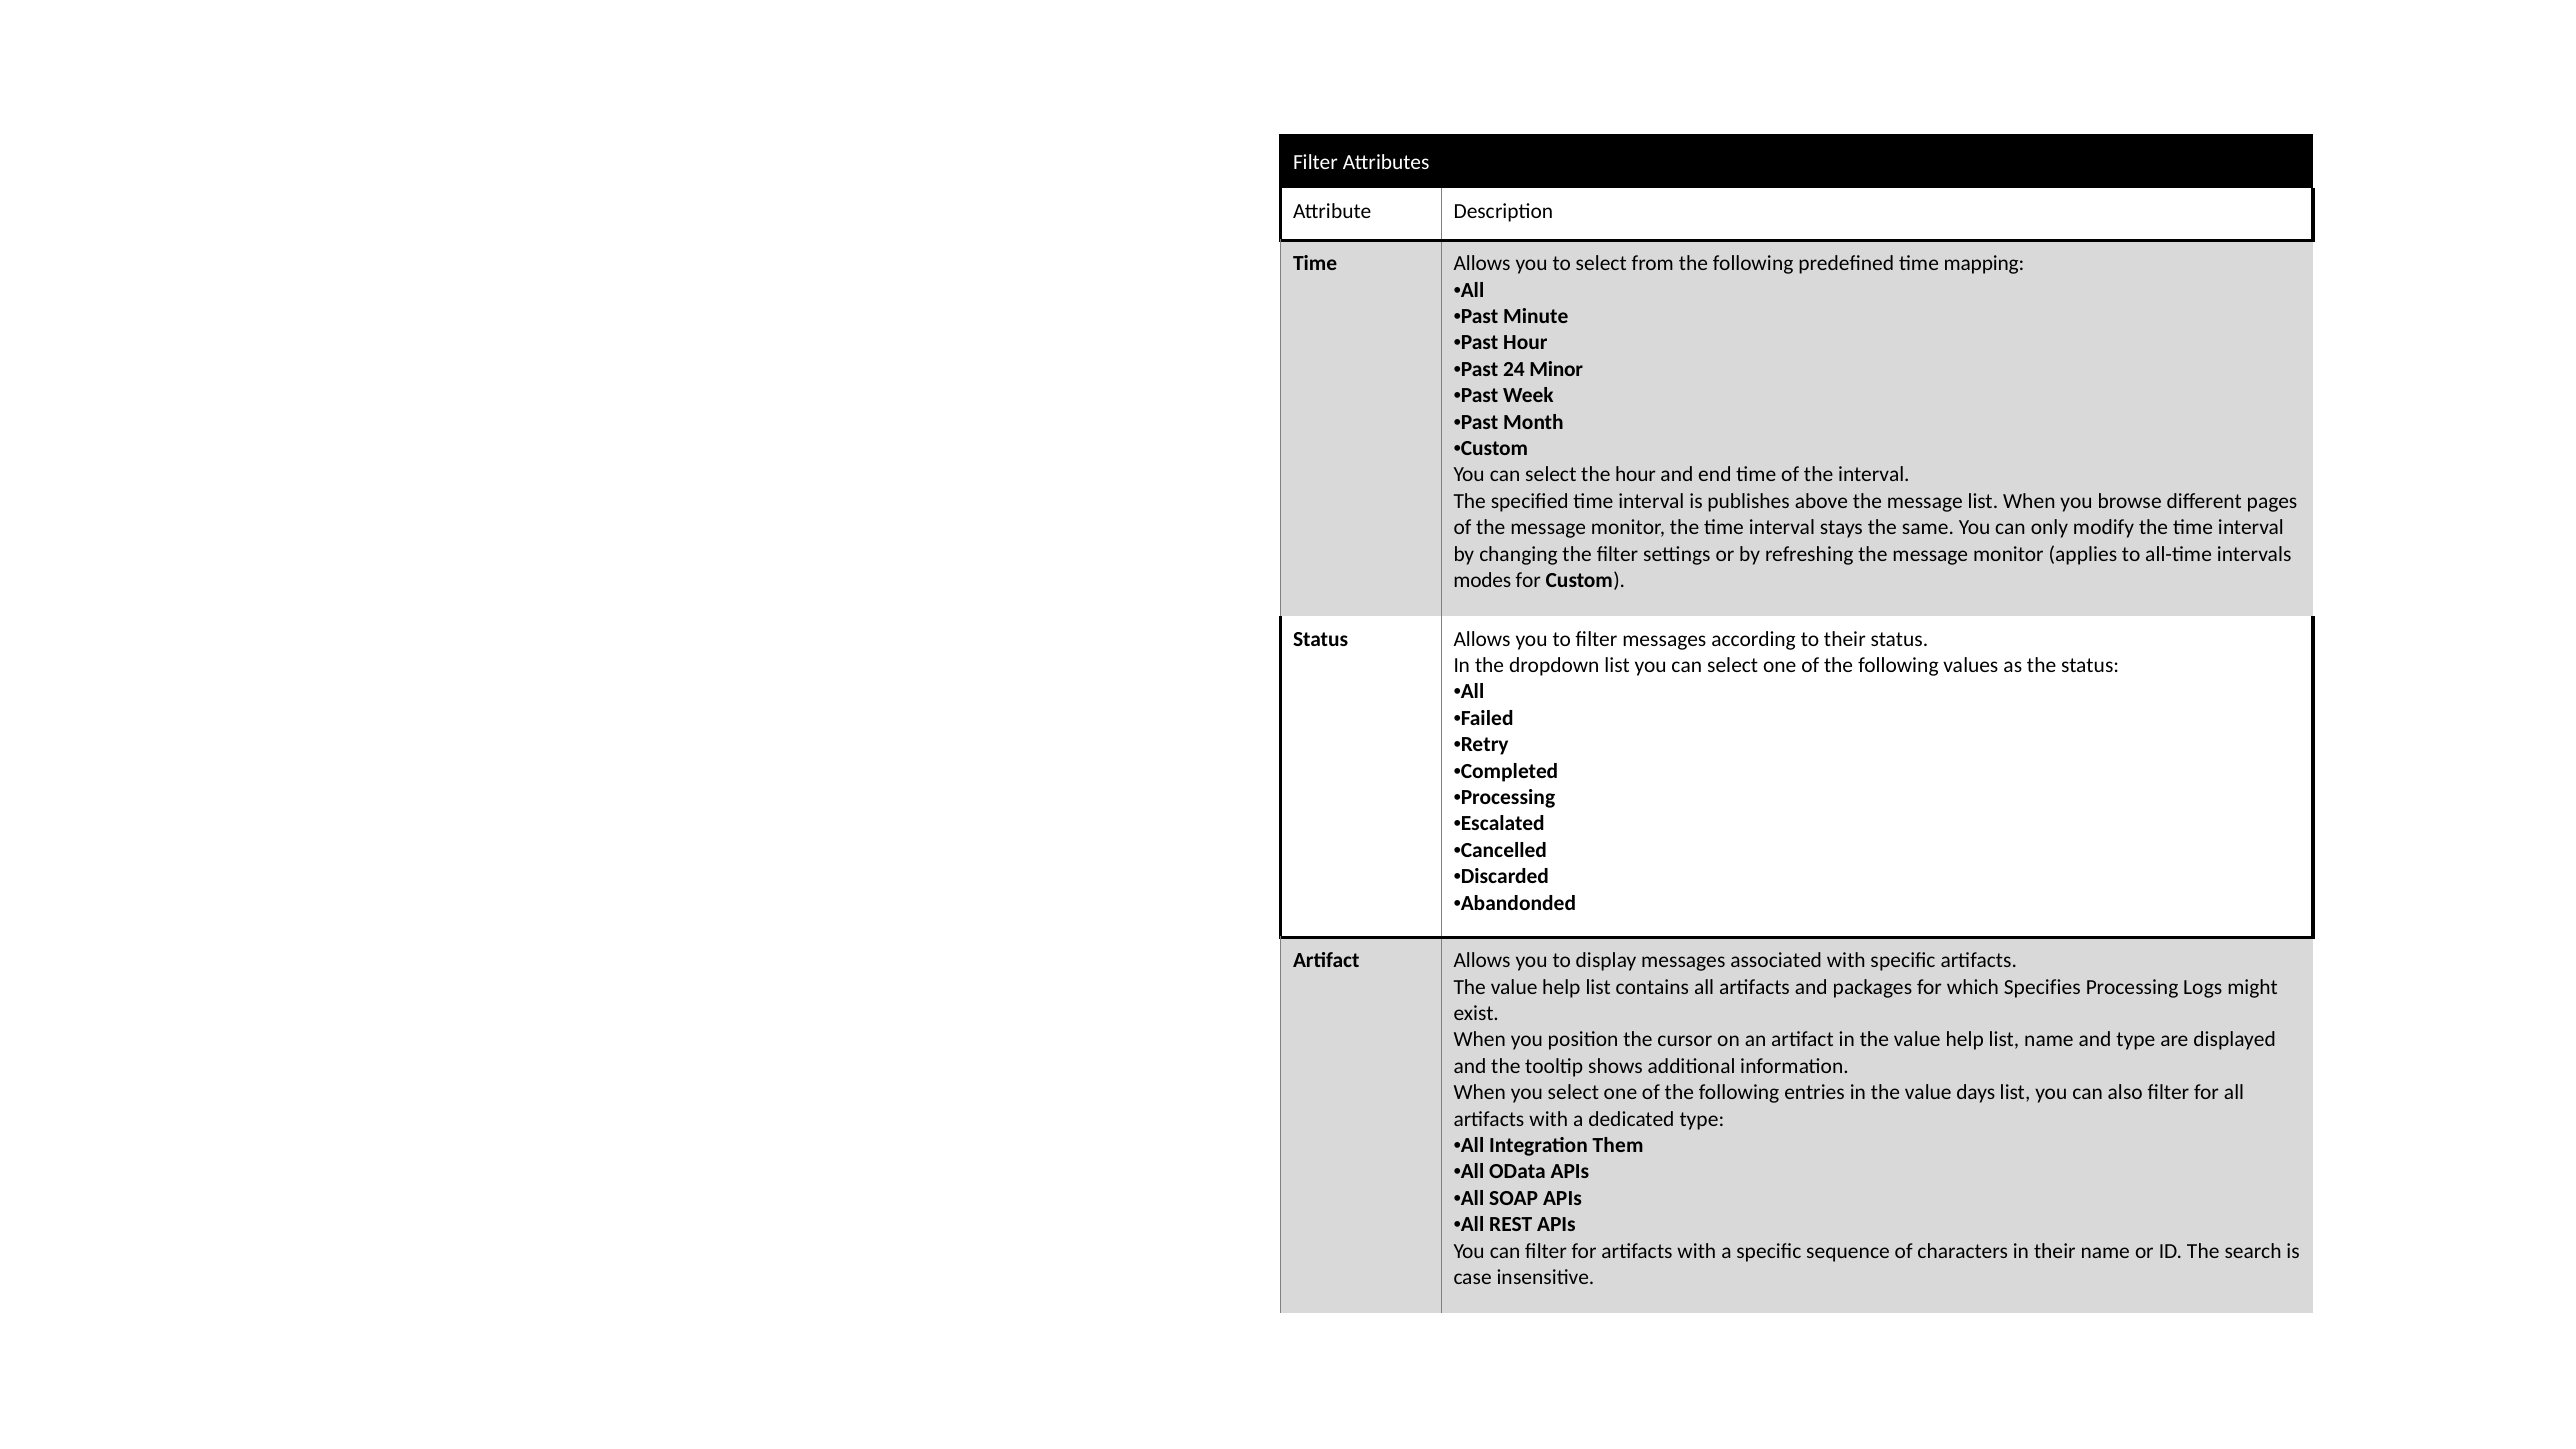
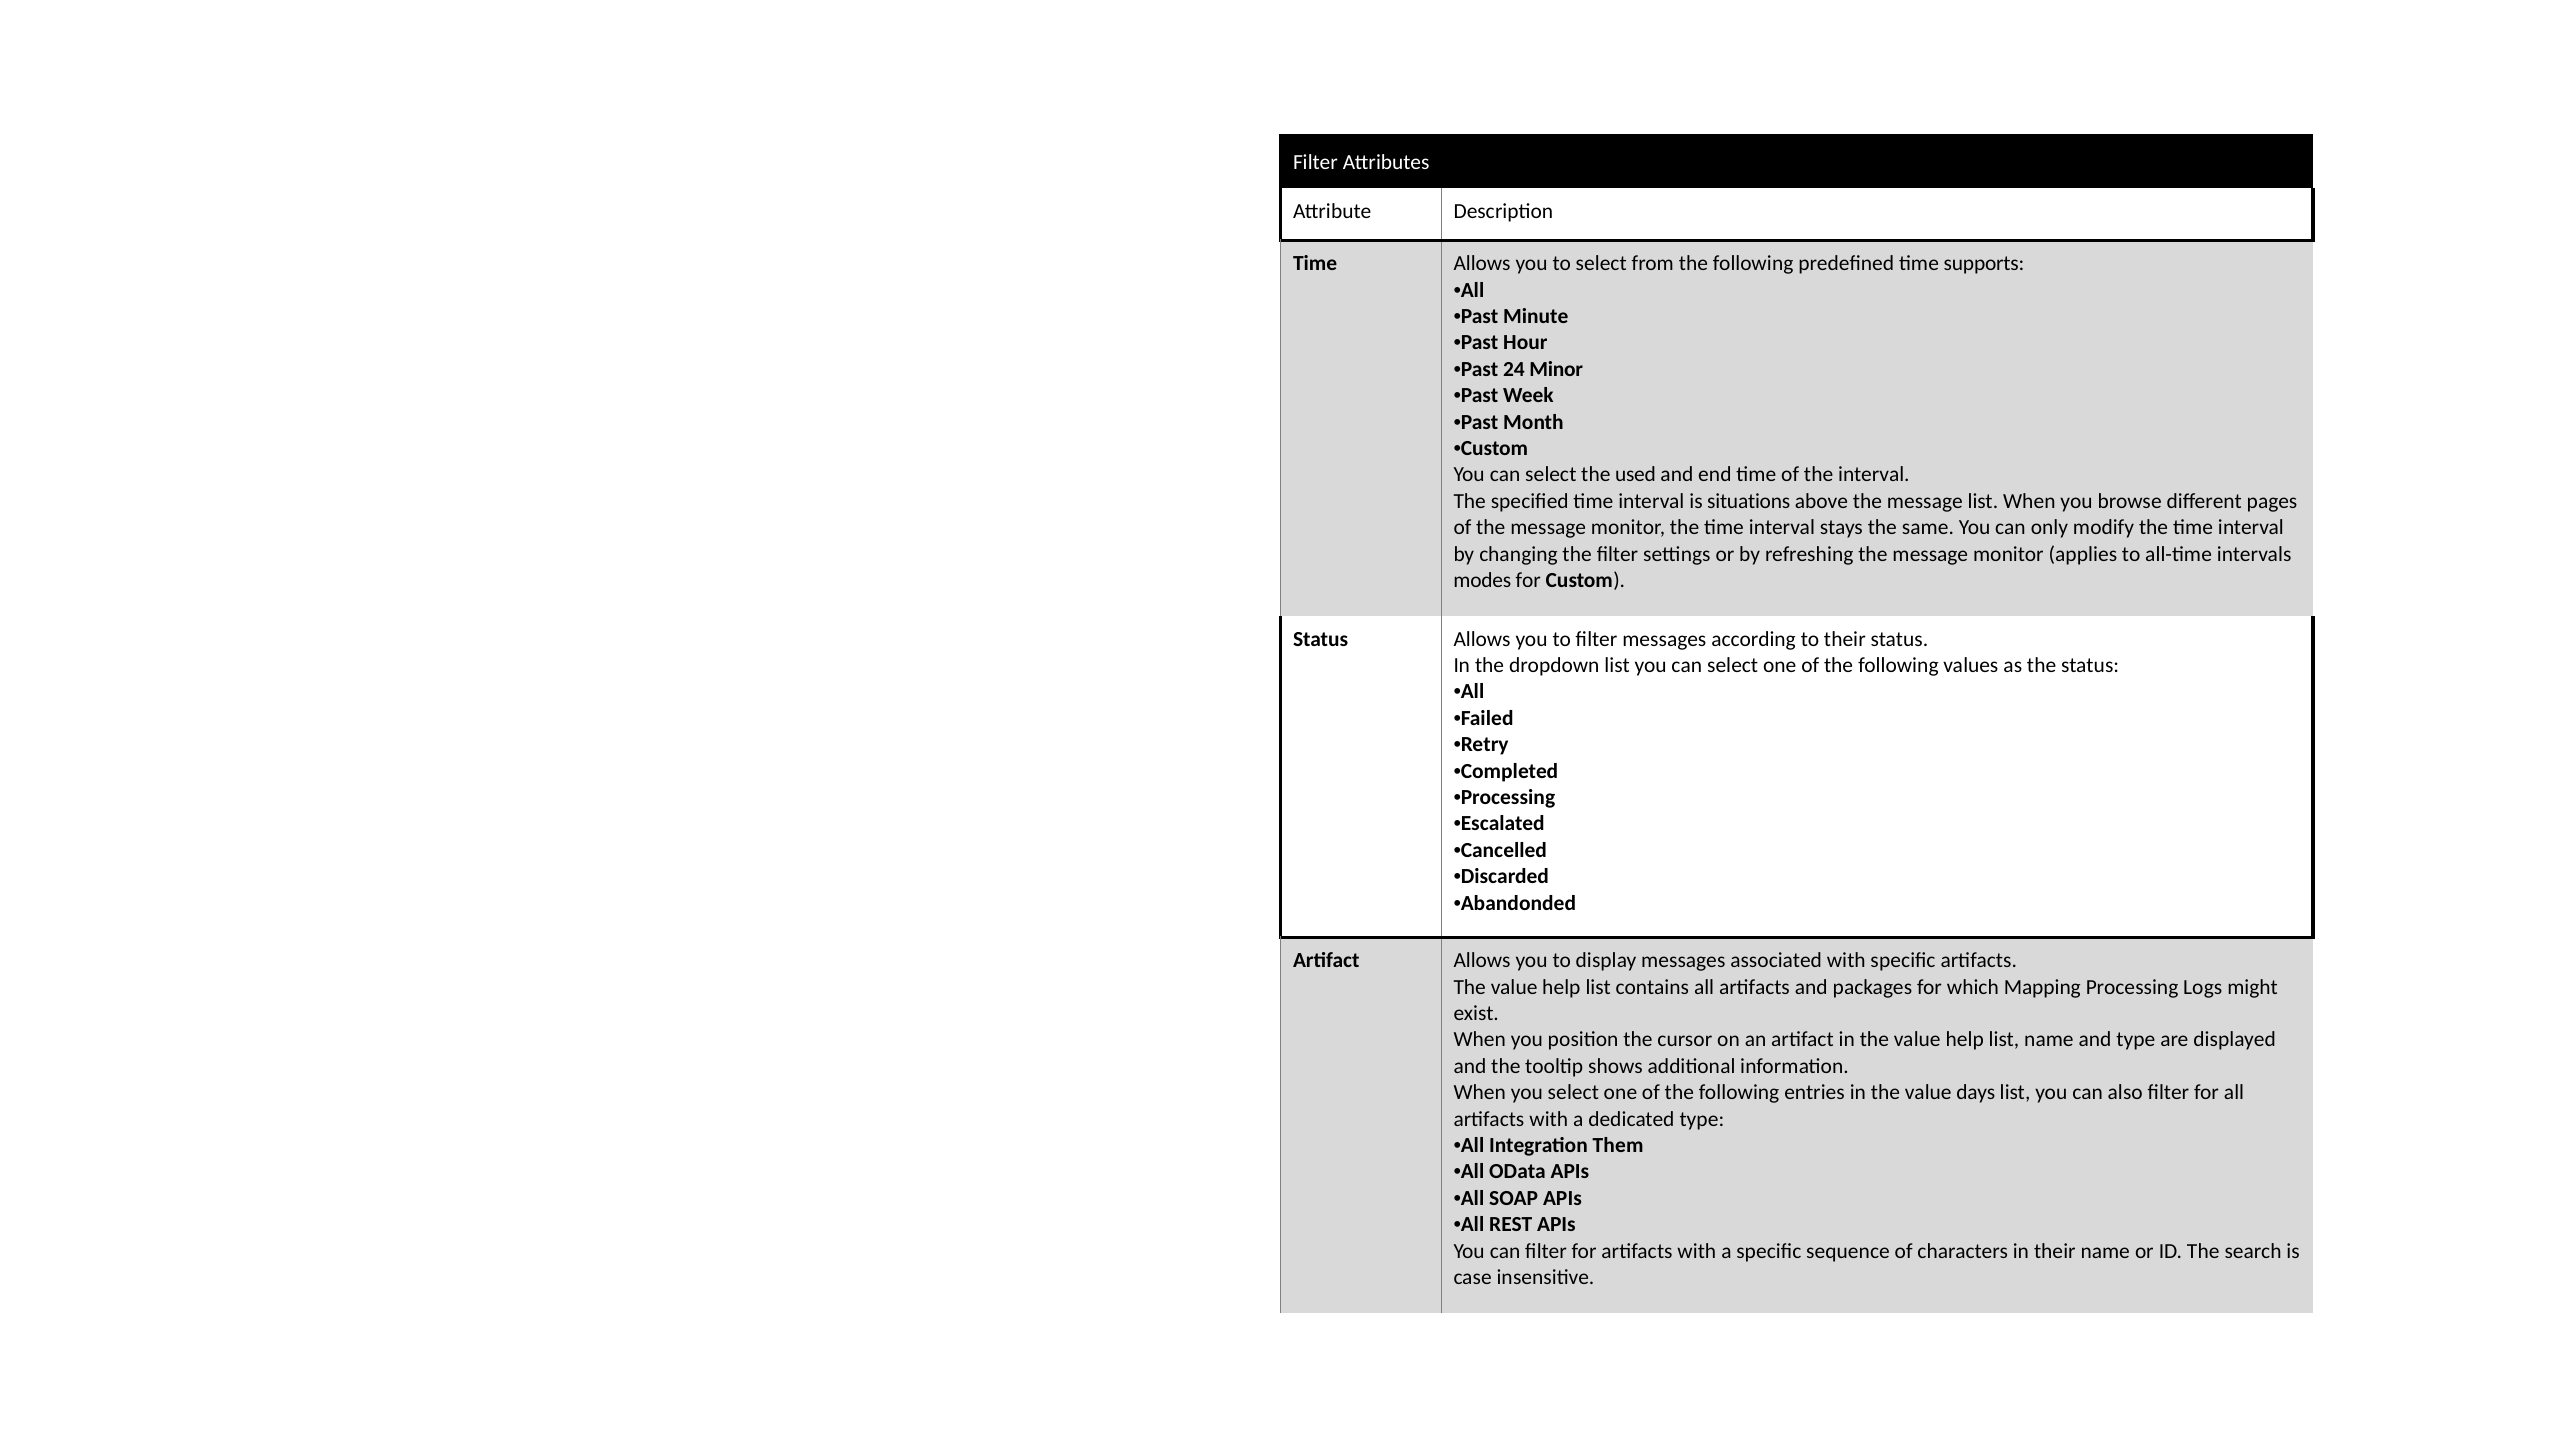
mapping: mapping -> supports (1984, 264)
the hour: hour -> used (1635, 475)
publishes: publishes -> situations (1749, 501)
Specifies: Specifies -> Mapping (2042, 987)
